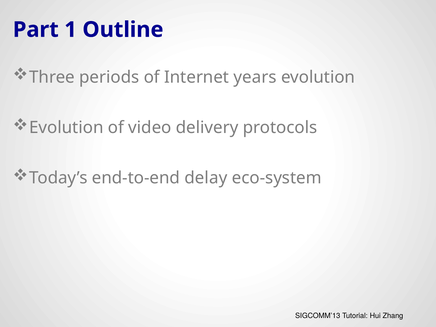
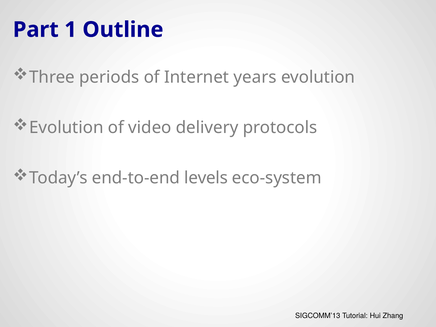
delay: delay -> levels (206, 178)
